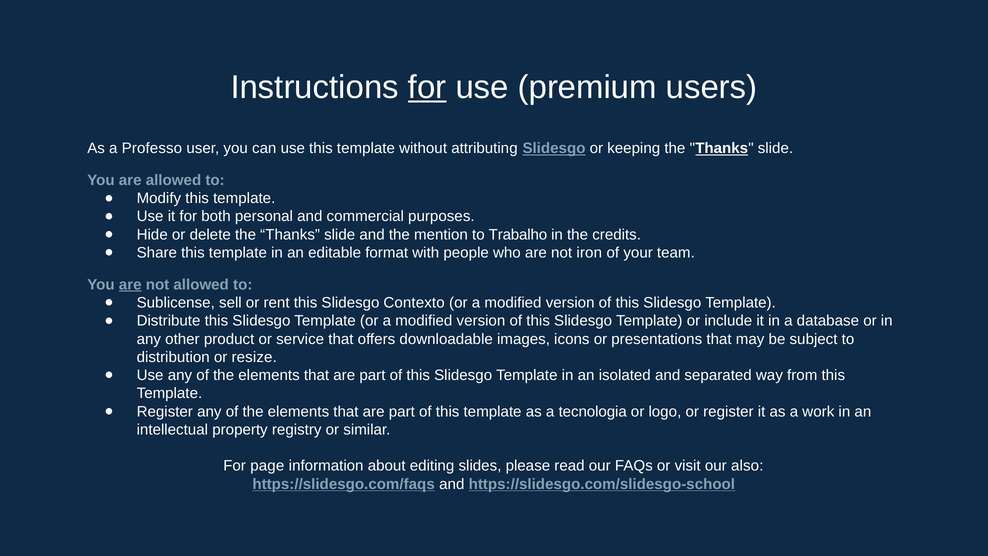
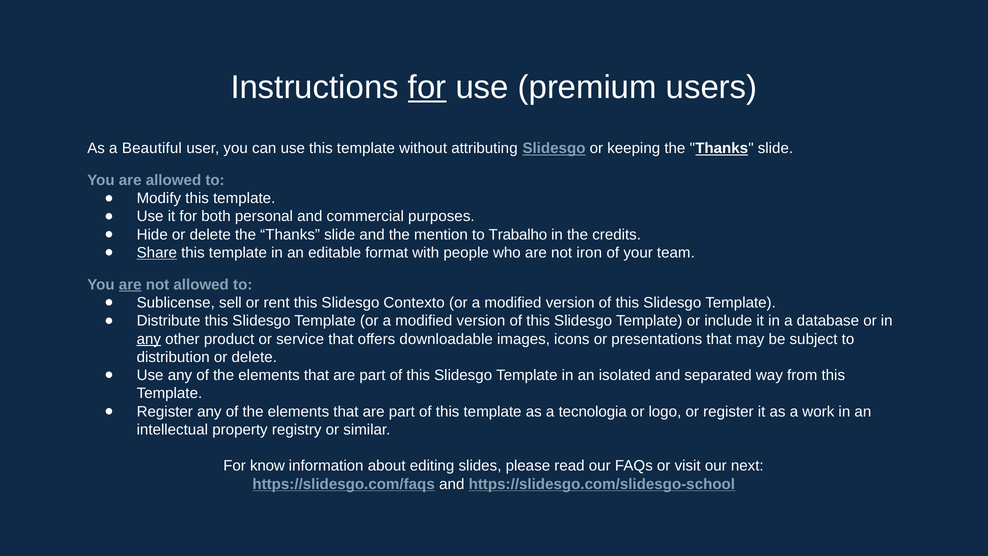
Professo: Professo -> Beautiful (152, 148)
Share underline: none -> present (157, 253)
any underline: none -> present (149, 339)
distribution or resize: resize -> delete (254, 357)
page: page -> know (267, 466)
also: also -> next (747, 466)
